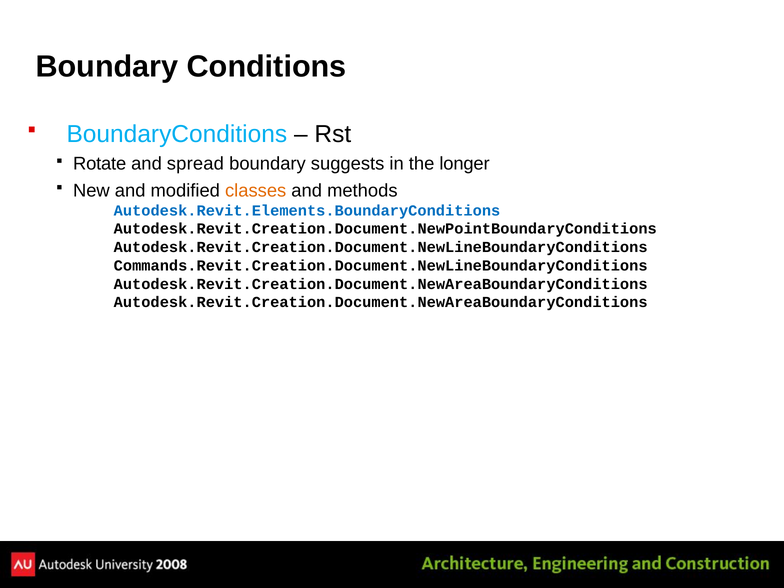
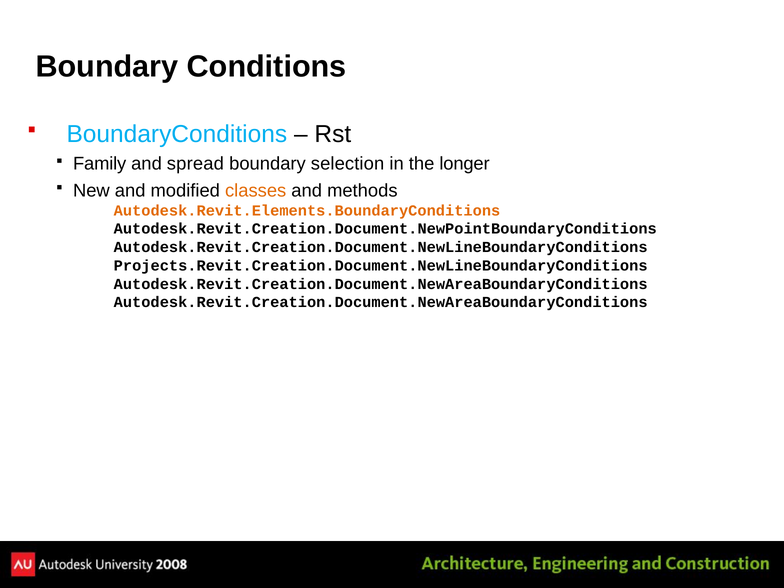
Rotate: Rotate -> Family (100, 164)
suggests: suggests -> selection (348, 164)
Autodesk.Revit.Elements.BoundaryConditions colour: blue -> orange (307, 211)
Commands.Revit.Creation.Document.NewLineBoundaryConditions: Commands.Revit.Creation.Document.NewLineBoundaryConditions -> Projects.Revit.Creation.Document.NewLineBoundaryConditions (381, 266)
